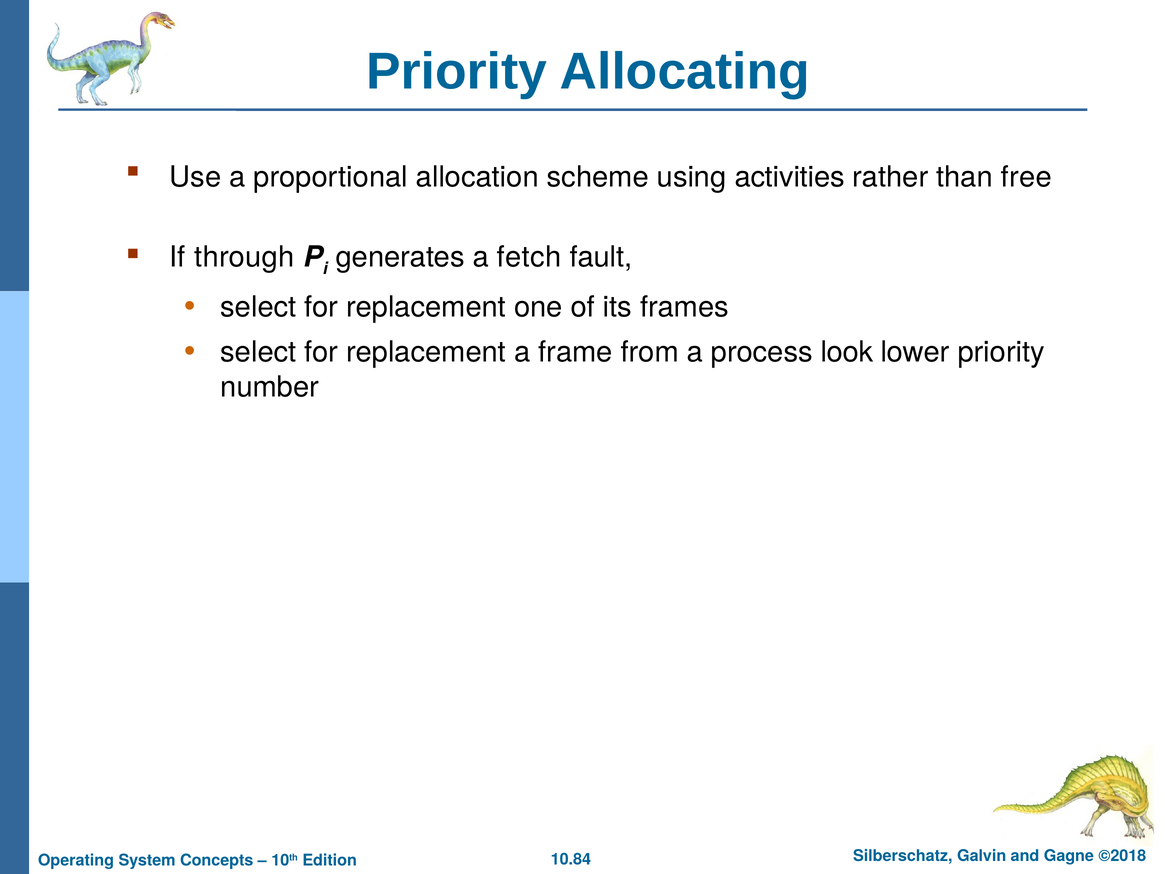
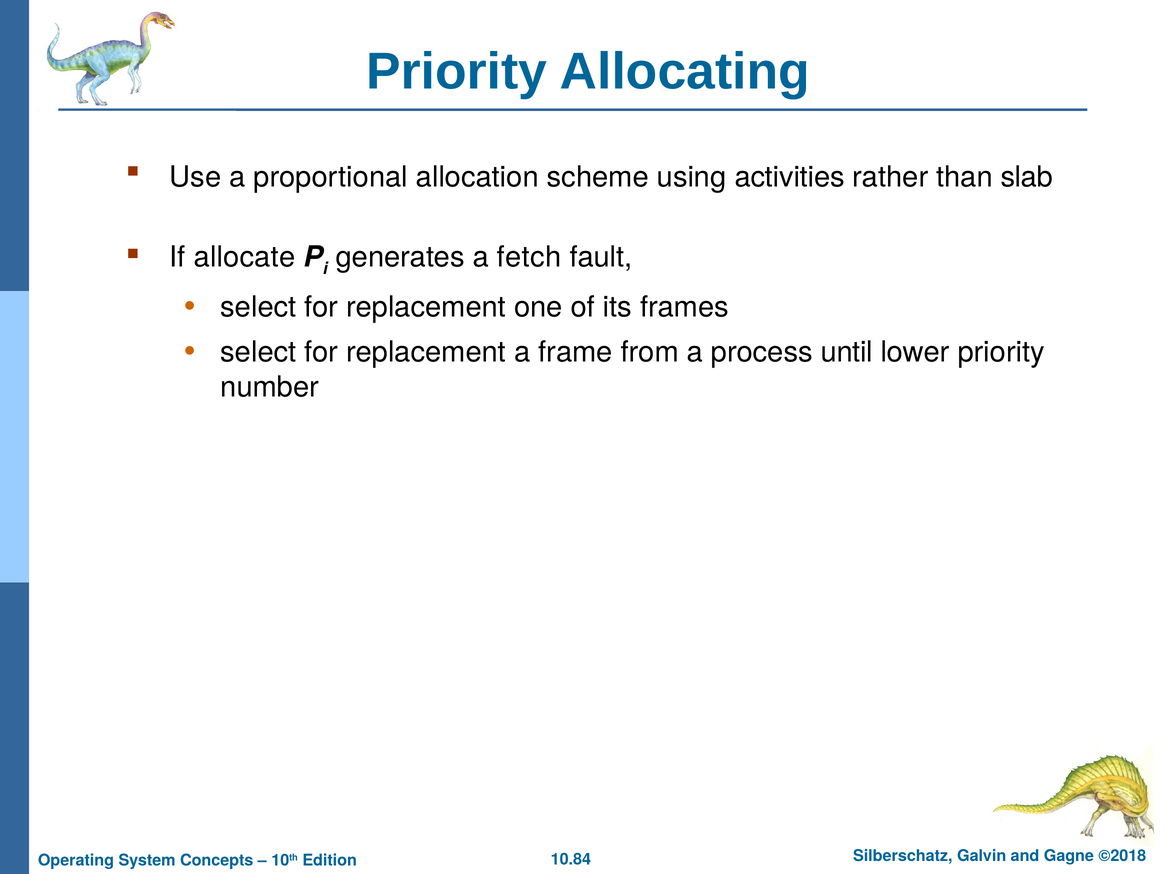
free: free -> slab (1027, 177)
through: through -> allocate (244, 257)
look: look -> until (847, 352)
